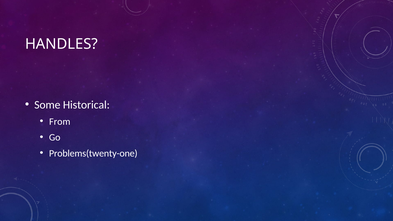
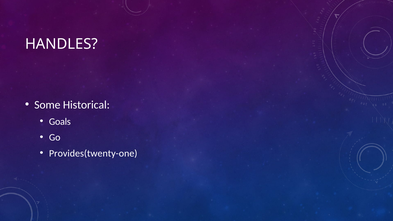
From: From -> Goals (60, 122)
Problems(twenty-one: Problems(twenty-one -> Provides(twenty-one (93, 153)
